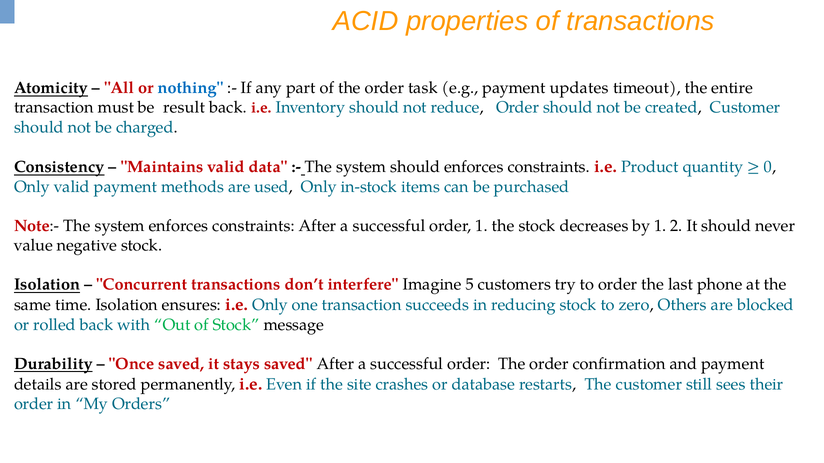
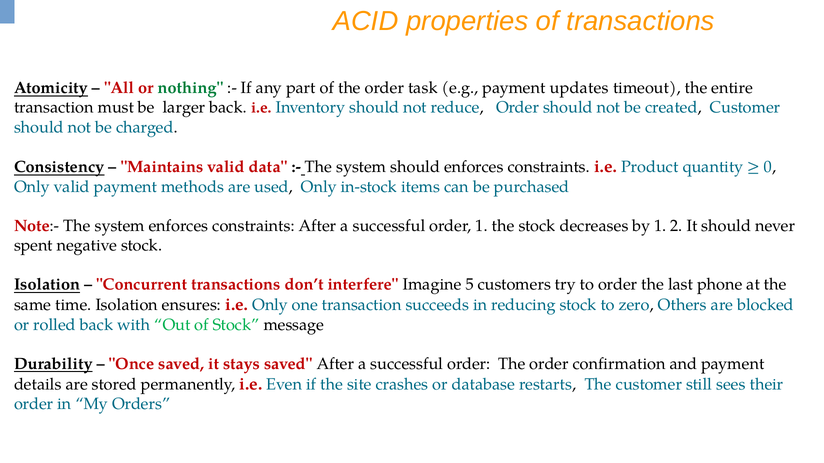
nothing colour: blue -> green (190, 88)
result: result -> larger (184, 108)
value: value -> spent (33, 246)
